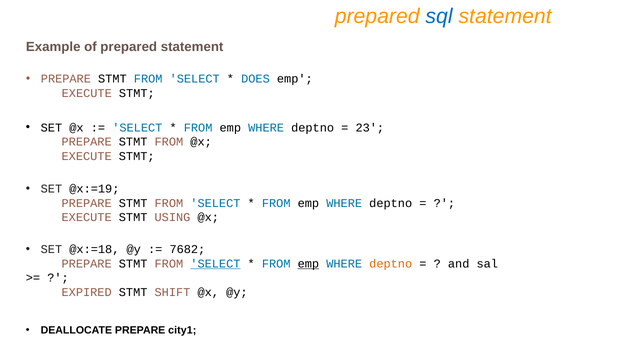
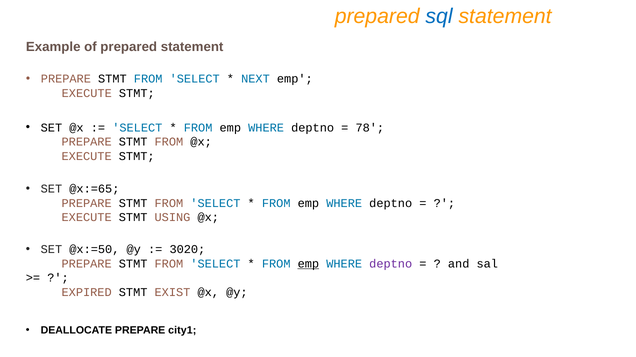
DOES: DOES -> NEXT (255, 79)
23: 23 -> 78 (370, 128)
@x:=19: @x:=19 -> @x:=65 (94, 189)
@x:=18: @x:=18 -> @x:=50 (94, 250)
7682: 7682 -> 3020 (187, 250)
SELECT underline: present -> none (215, 264)
deptno colour: orange -> purple (391, 264)
SHIFT: SHIFT -> EXIST (172, 293)
